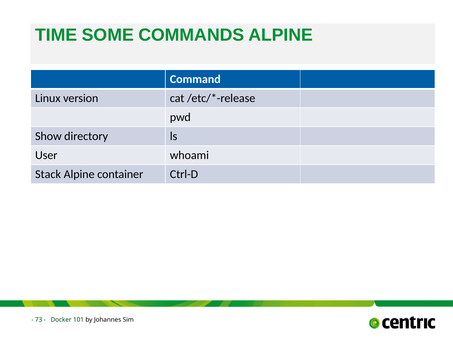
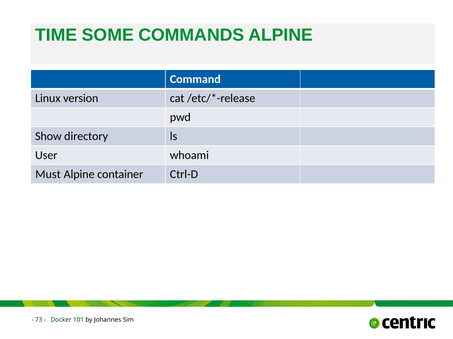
Stack: Stack -> Must (48, 175)
